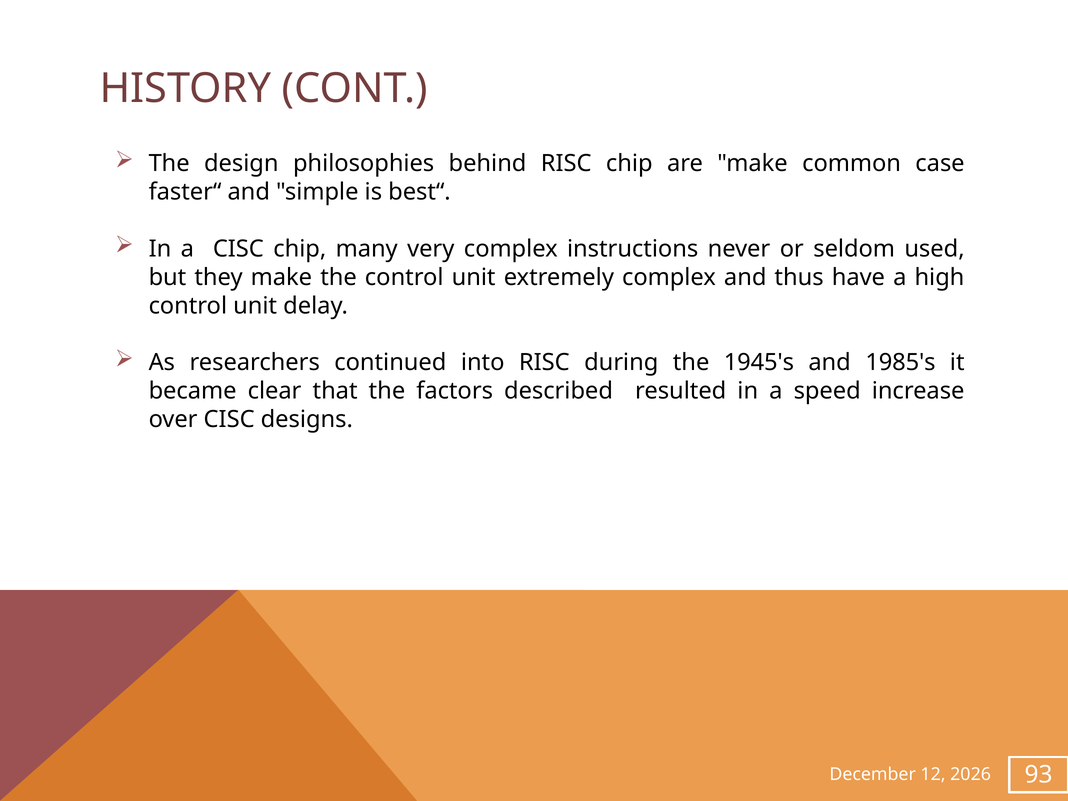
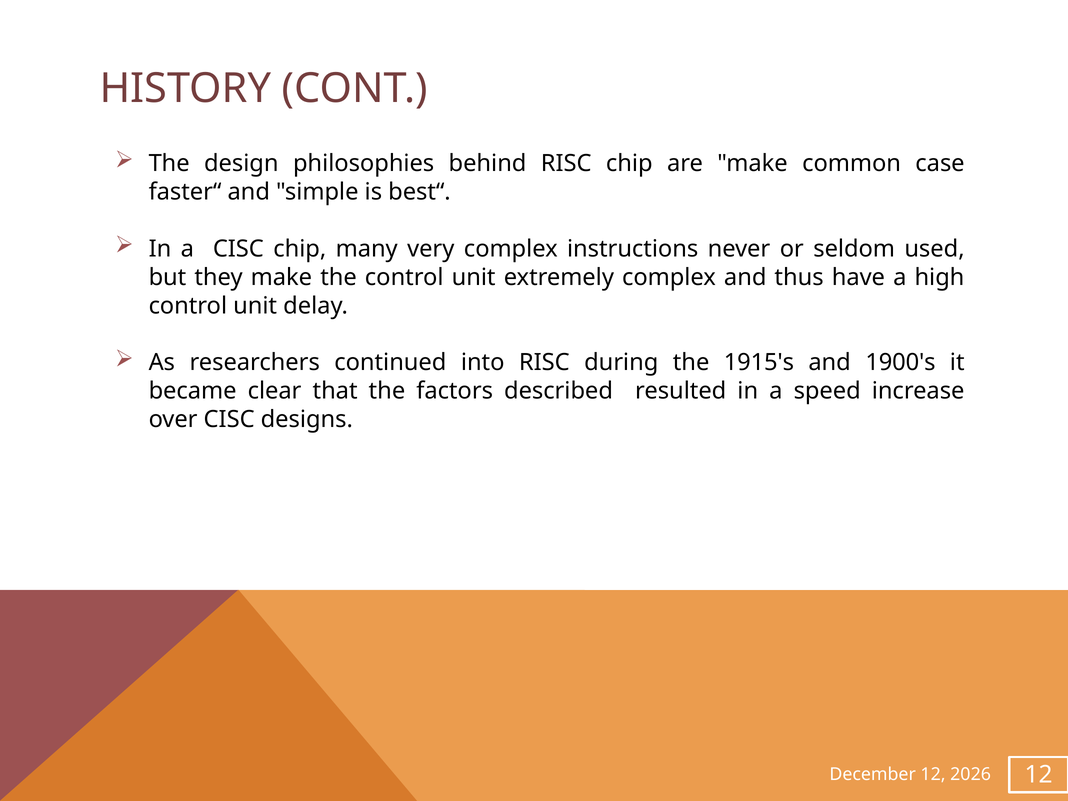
1945's: 1945's -> 1915's (759, 363)
1985's: 1985's -> 1900's (900, 363)
93: 93 -> 12 (1039, 775)
